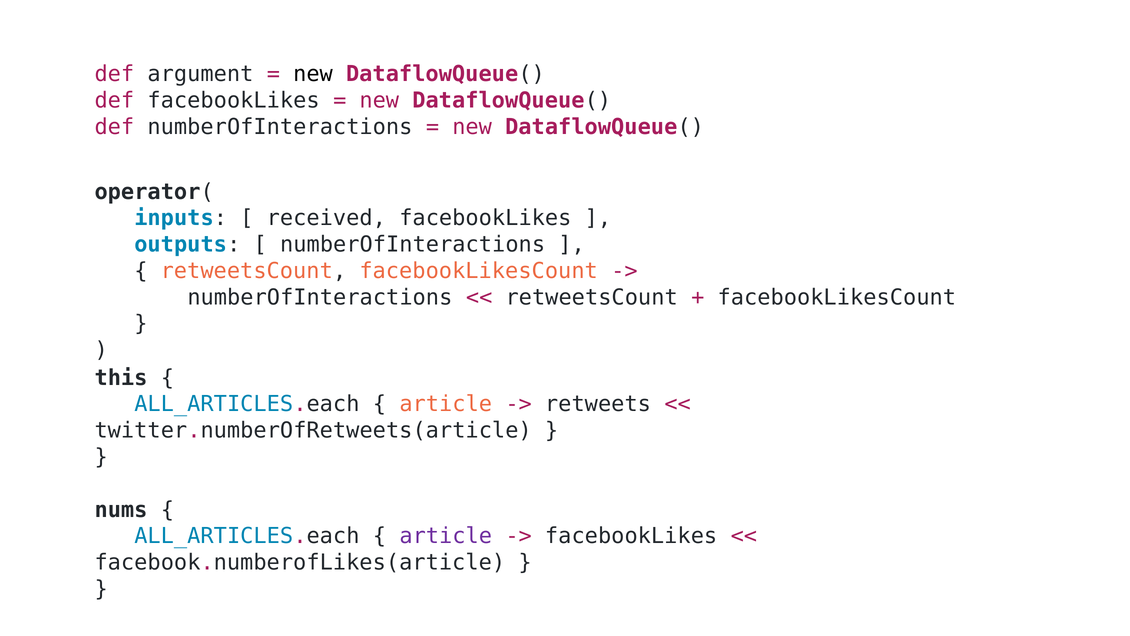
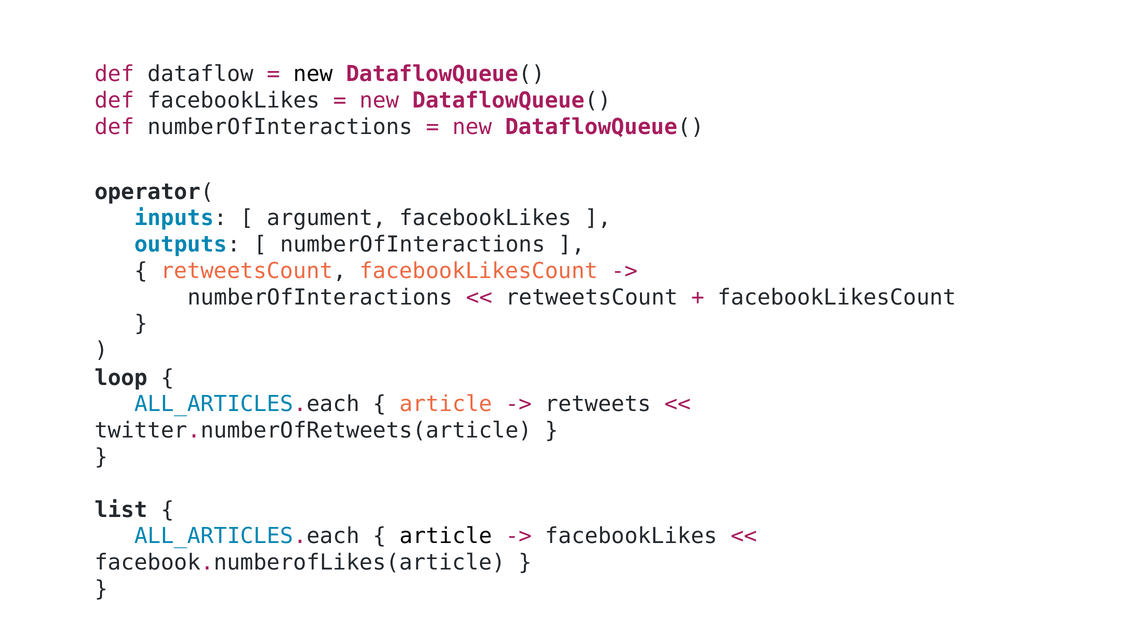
argument: argument -> dataflow (200, 74)
received: received -> argument (326, 218)
this: this -> loop (121, 378)
nums: nums -> list (121, 510)
article colour: purple -> black (446, 536)
